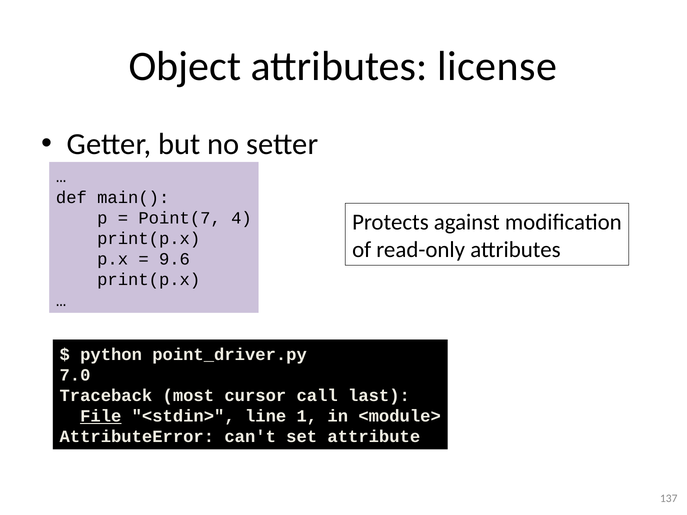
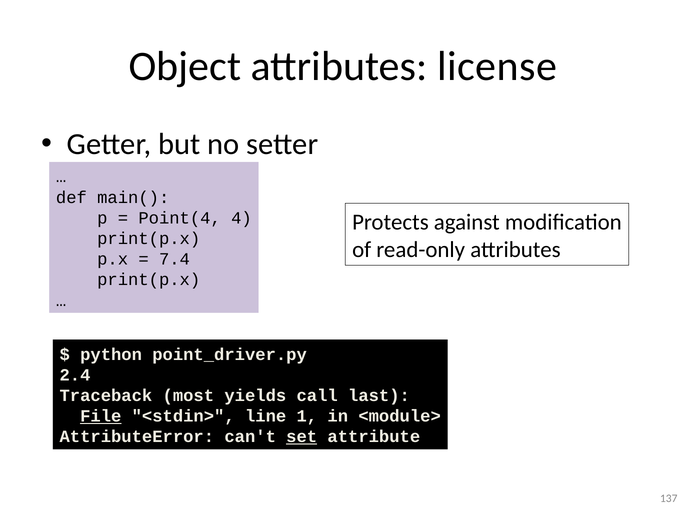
Point(7: Point(7 -> Point(4 (180, 218)
9.6: 9.6 -> 7.4 (174, 259)
7.0: 7.0 -> 2.4 (75, 375)
cursor: cursor -> yields (255, 396)
set underline: none -> present (302, 437)
